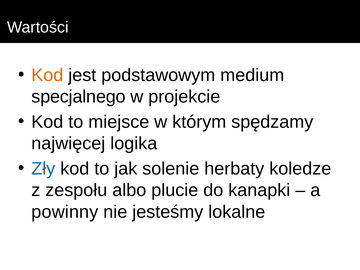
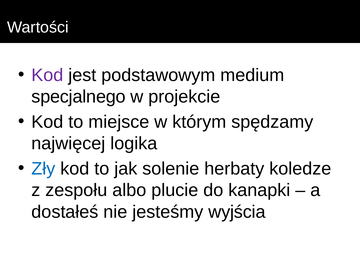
Kod colour: orange -> purple (47, 75)
powinny: powinny -> dostałeś (65, 212)
lokalne: lokalne -> wyjścia (237, 212)
